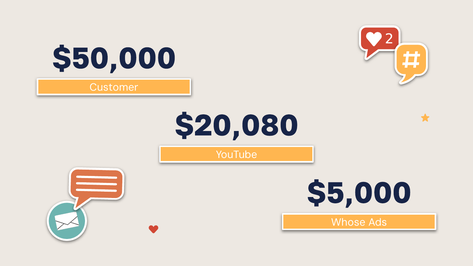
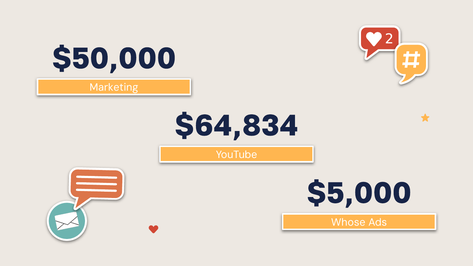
Customer: Customer -> Marketing (114, 88)
$20,080: $20,080 -> $64,834 (236, 126)
